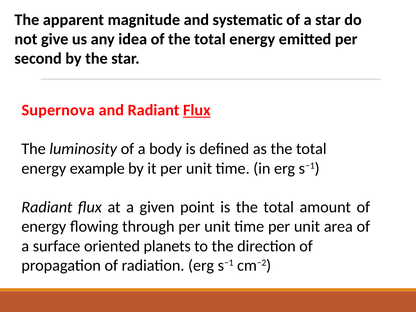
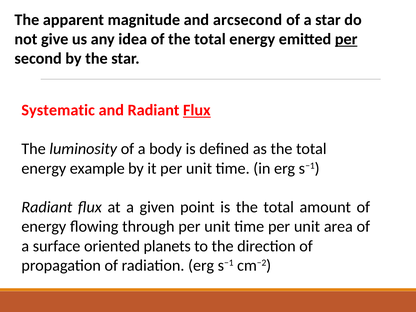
systematic: systematic -> arcsecond (248, 20)
per underline: none -> present (346, 39)
Supernova: Supernova -> Systematic (58, 110)
